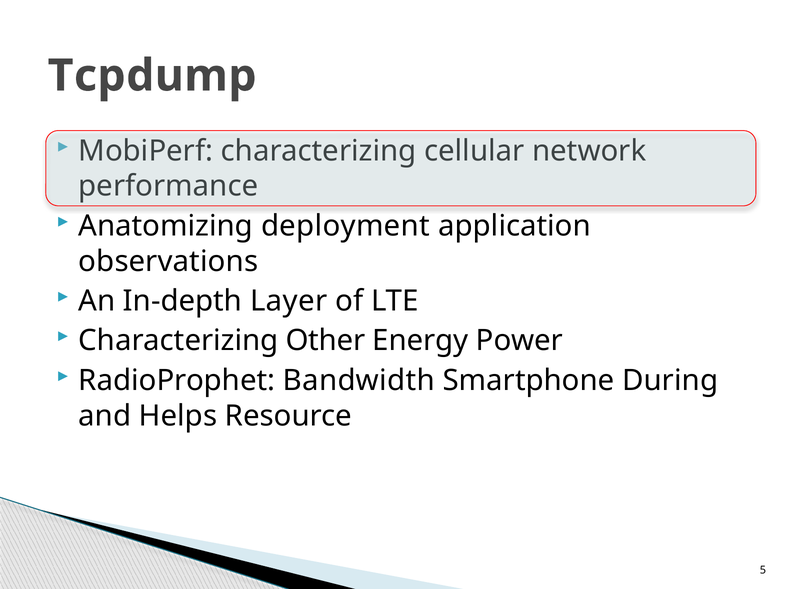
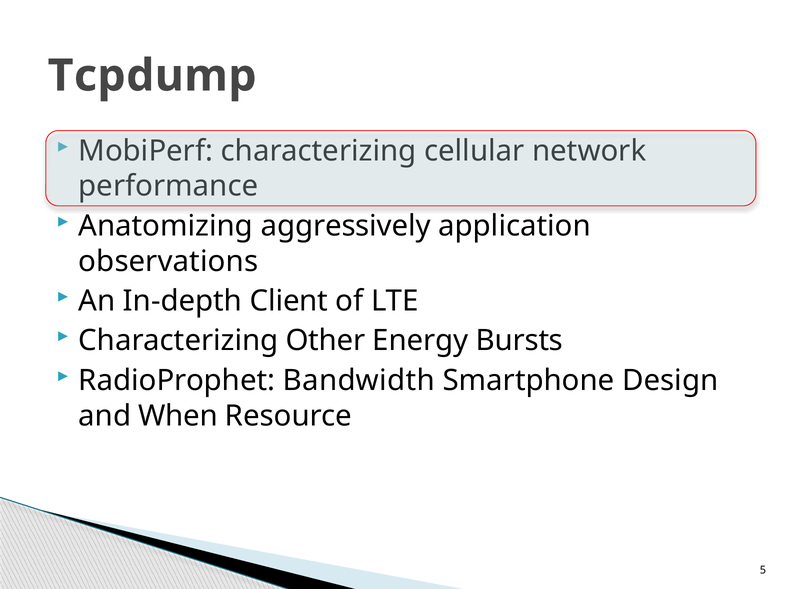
deployment: deployment -> aggressively (346, 226)
Layer: Layer -> Client (289, 301)
Power: Power -> Bursts (519, 341)
During: During -> Design (670, 380)
Helps: Helps -> When (178, 416)
